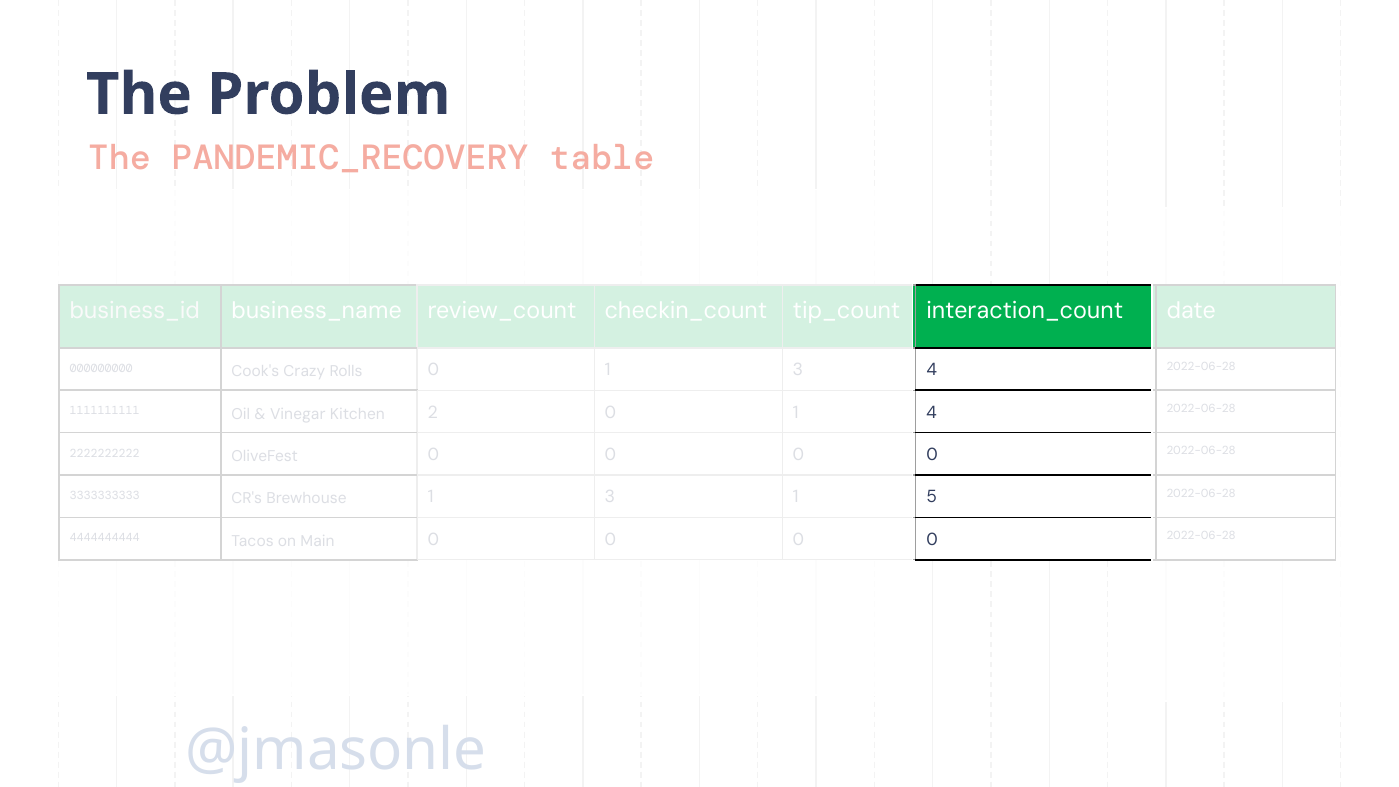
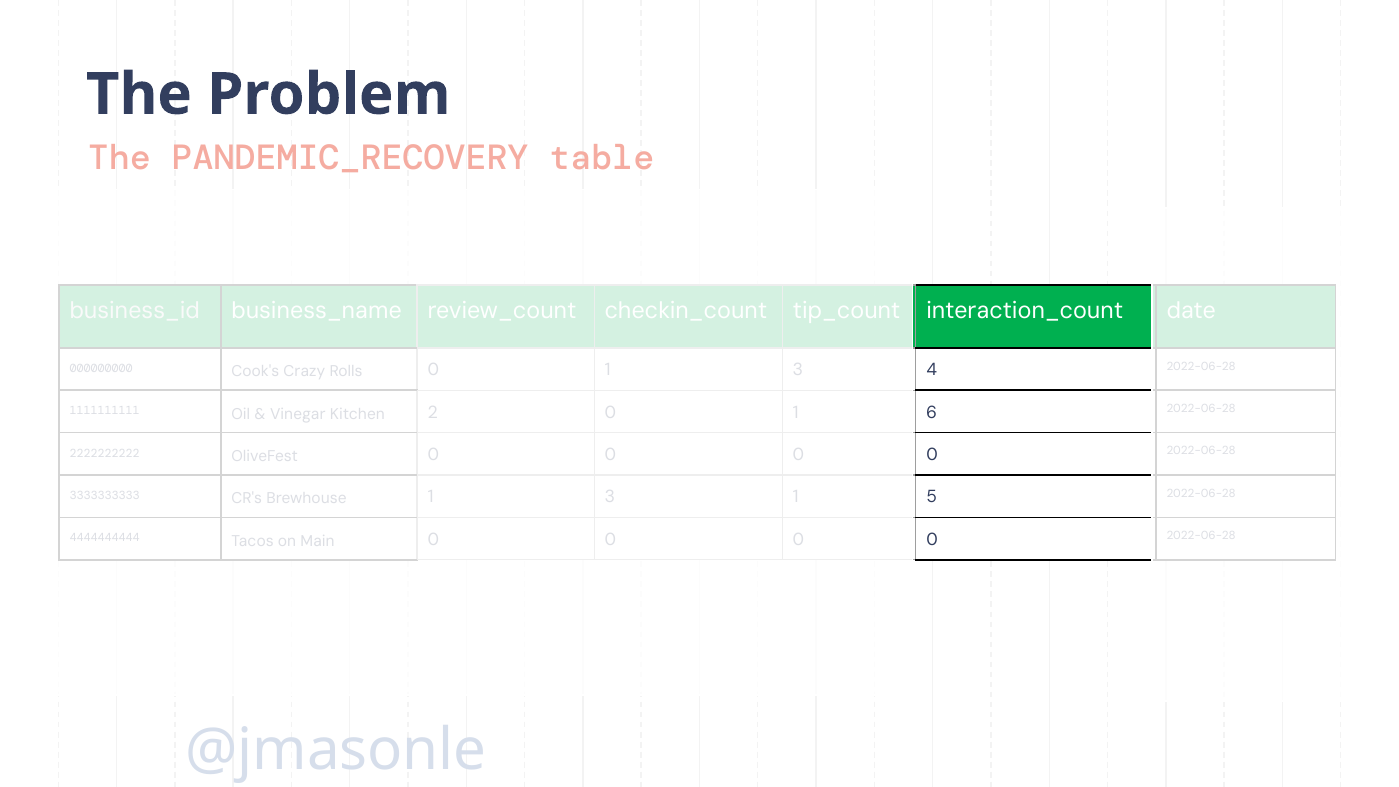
4: 4 -> 6 (932, 412)
